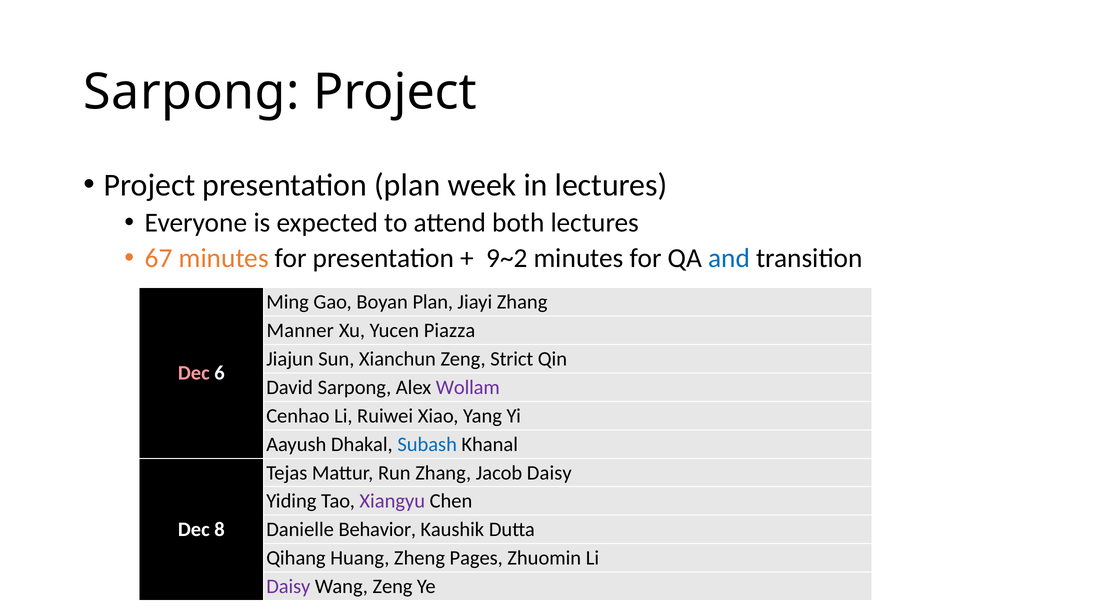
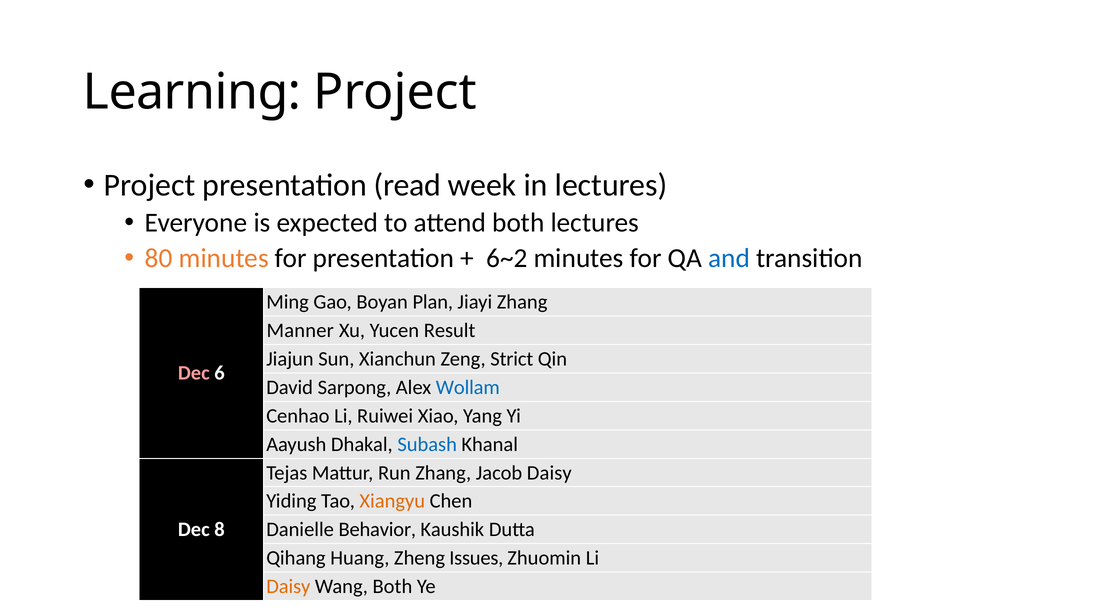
Sarpong: Sarpong -> Learning (192, 92)
presentation plan: plan -> read (407, 185)
67: 67 -> 80 (159, 258)
9~2: 9~2 -> 6~2 (507, 258)
Piazza: Piazza -> Result (450, 330)
Wollam colour: purple -> blue (468, 387)
Xiangyu colour: purple -> orange (392, 501)
Pages: Pages -> Issues (476, 558)
Daisy colour: purple -> orange (288, 586)
Wang Zeng: Zeng -> Both (392, 586)
